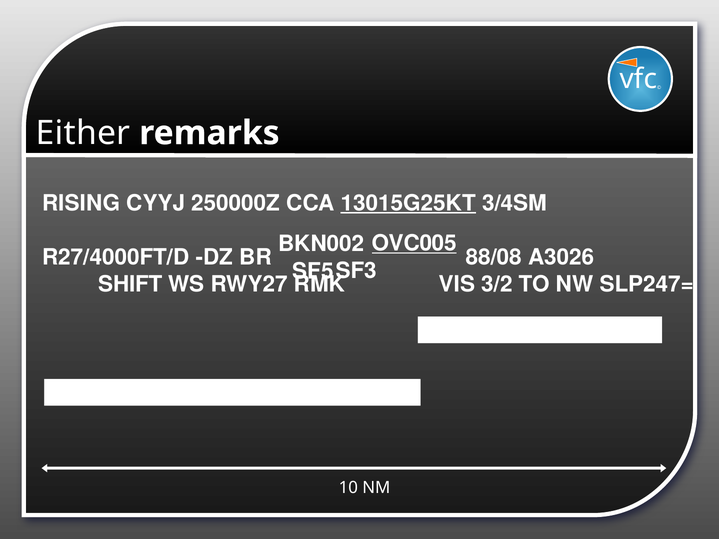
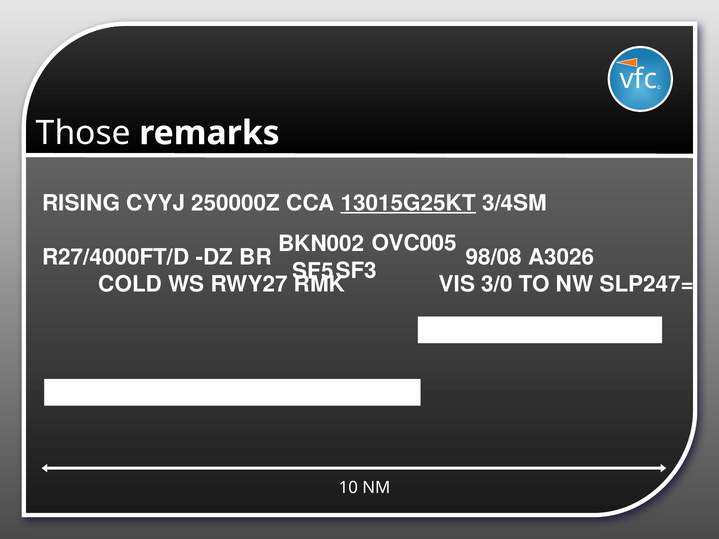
Either: Either -> Those (83, 133)
OVC005 underline: present -> none (414, 243)
88/08: 88/08 -> 98/08 (494, 257)
SHIFT: SHIFT -> COLD (130, 284)
3/2: 3/2 -> 3/0 (497, 284)
